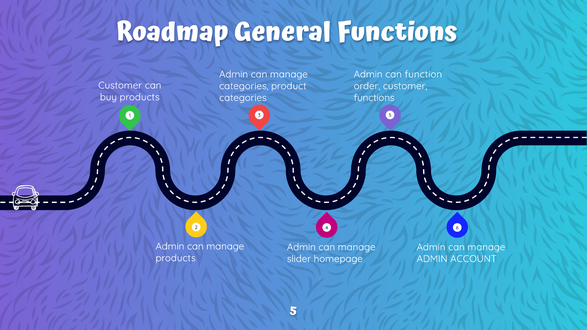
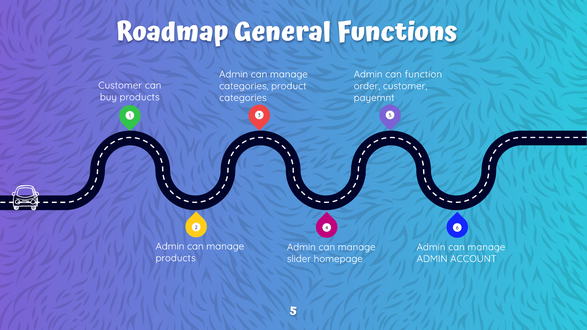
functions: functions -> payemnt (374, 98)
